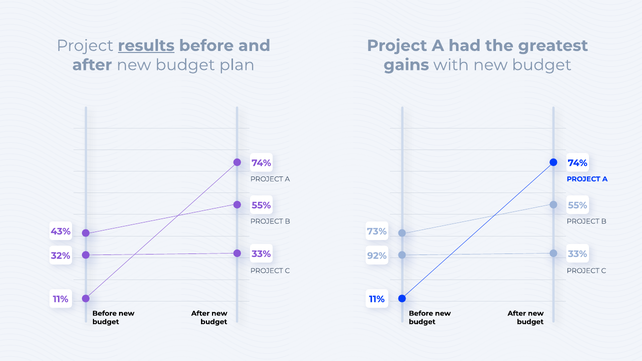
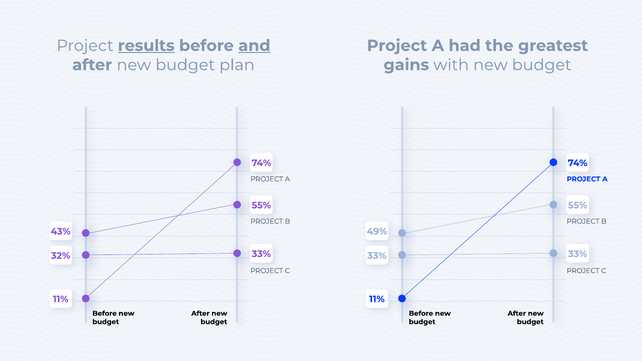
and underline: none -> present (254, 46)
73%: 73% -> 49% (377, 231)
92%: 92% -> 33% (377, 256)
